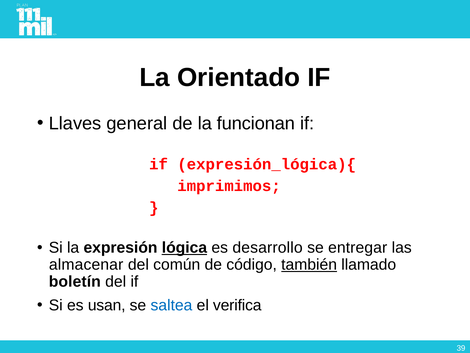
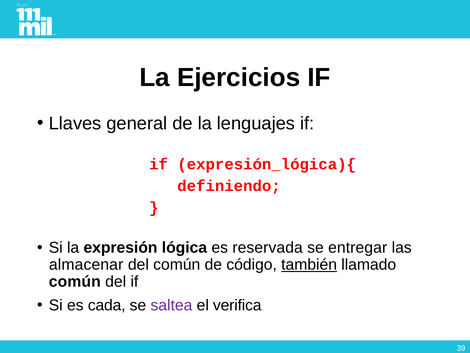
Orientado: Orientado -> Ejercicios (239, 77)
funcionan: funcionan -> lenguajes (256, 123)
imprimimos: imprimimos -> definiendo (229, 186)
lógica underline: present -> none (184, 247)
desarrollo: desarrollo -> reservada (268, 247)
boletín: boletín -> común (75, 281)
usan: usan -> cada (107, 305)
saltea colour: blue -> purple (171, 305)
